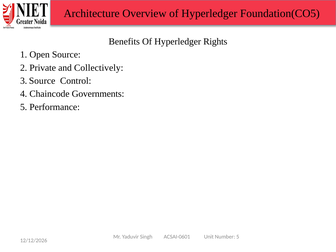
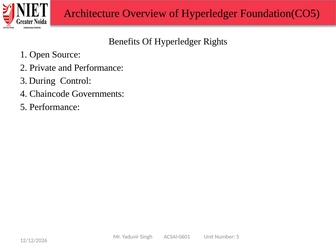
and Collectively: Collectively -> Performance (99, 68)
3 Source: Source -> During (42, 81)
